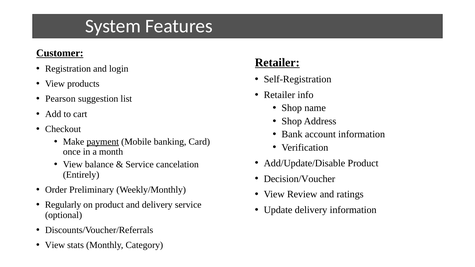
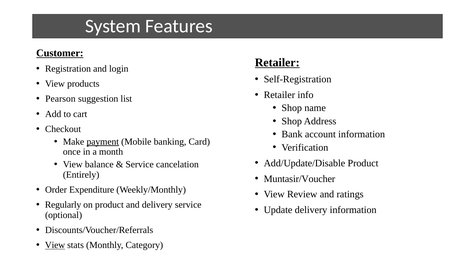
Decision/Voucher: Decision/Voucher -> Muntasir/Voucher (299, 179)
Preliminary: Preliminary -> Expenditure (92, 190)
View underline: none -> present (55, 245)
